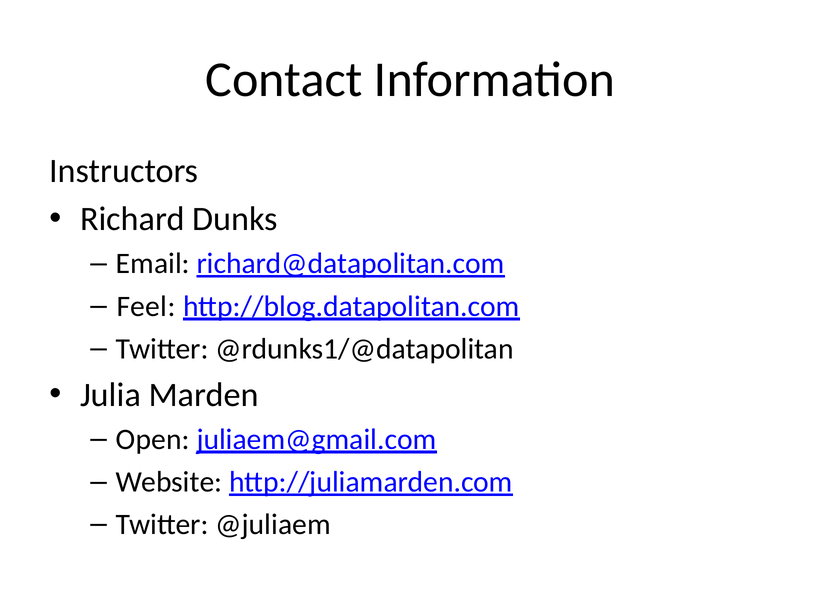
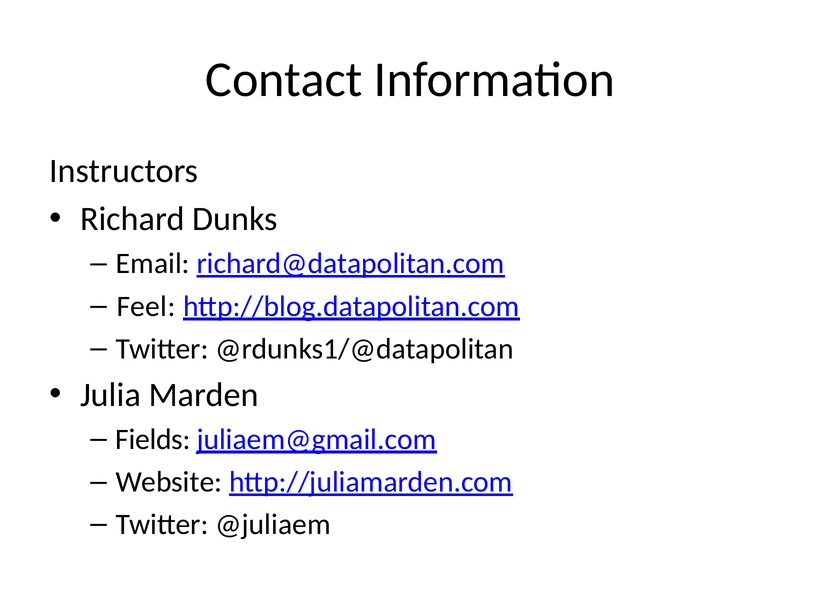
Open: Open -> Fields (153, 439)
